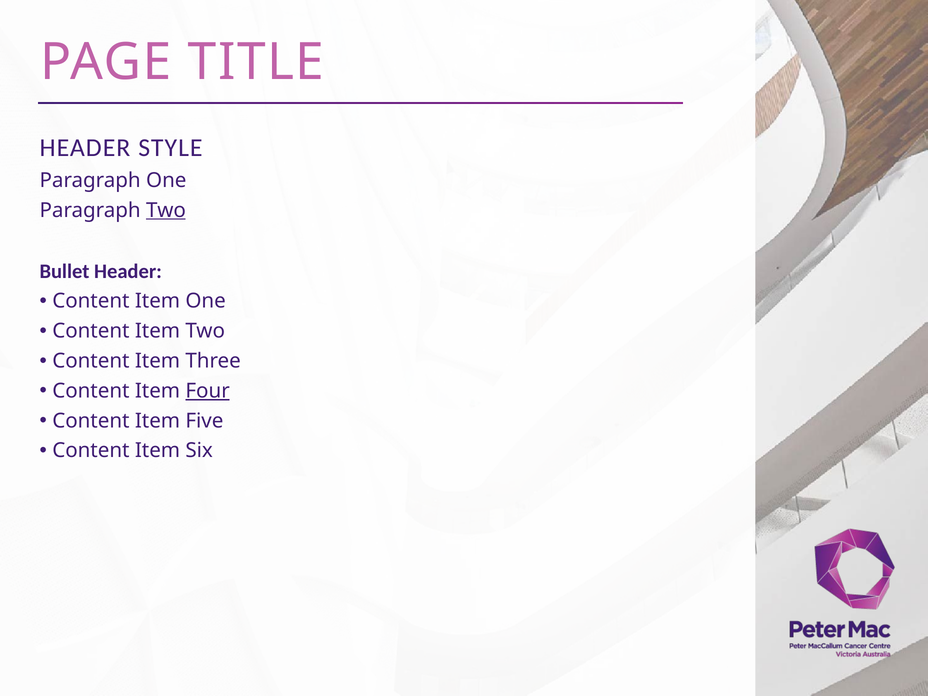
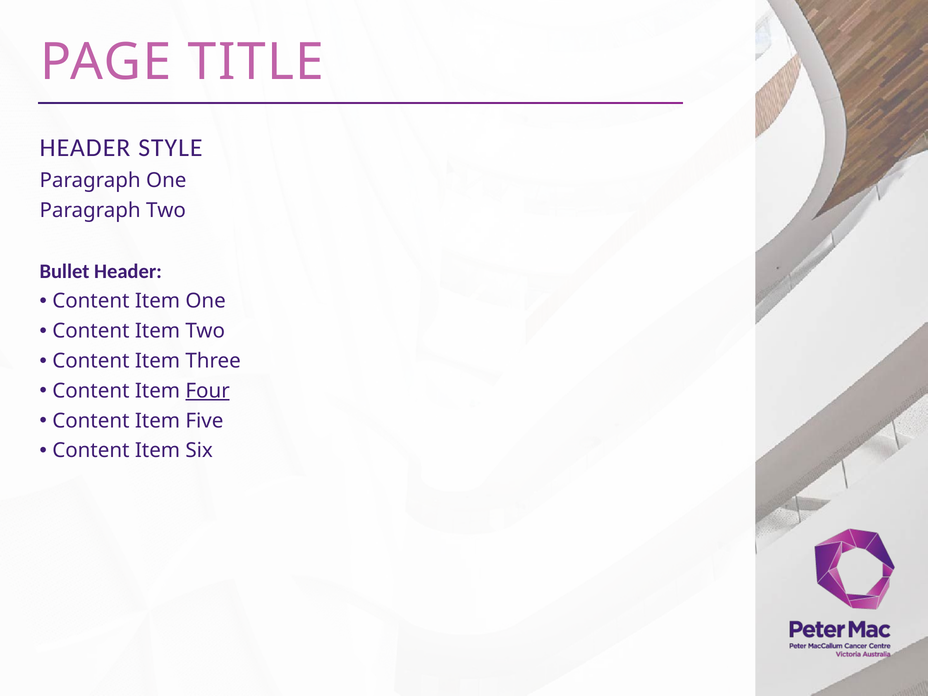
Two underline: present -> none (166, 210)
